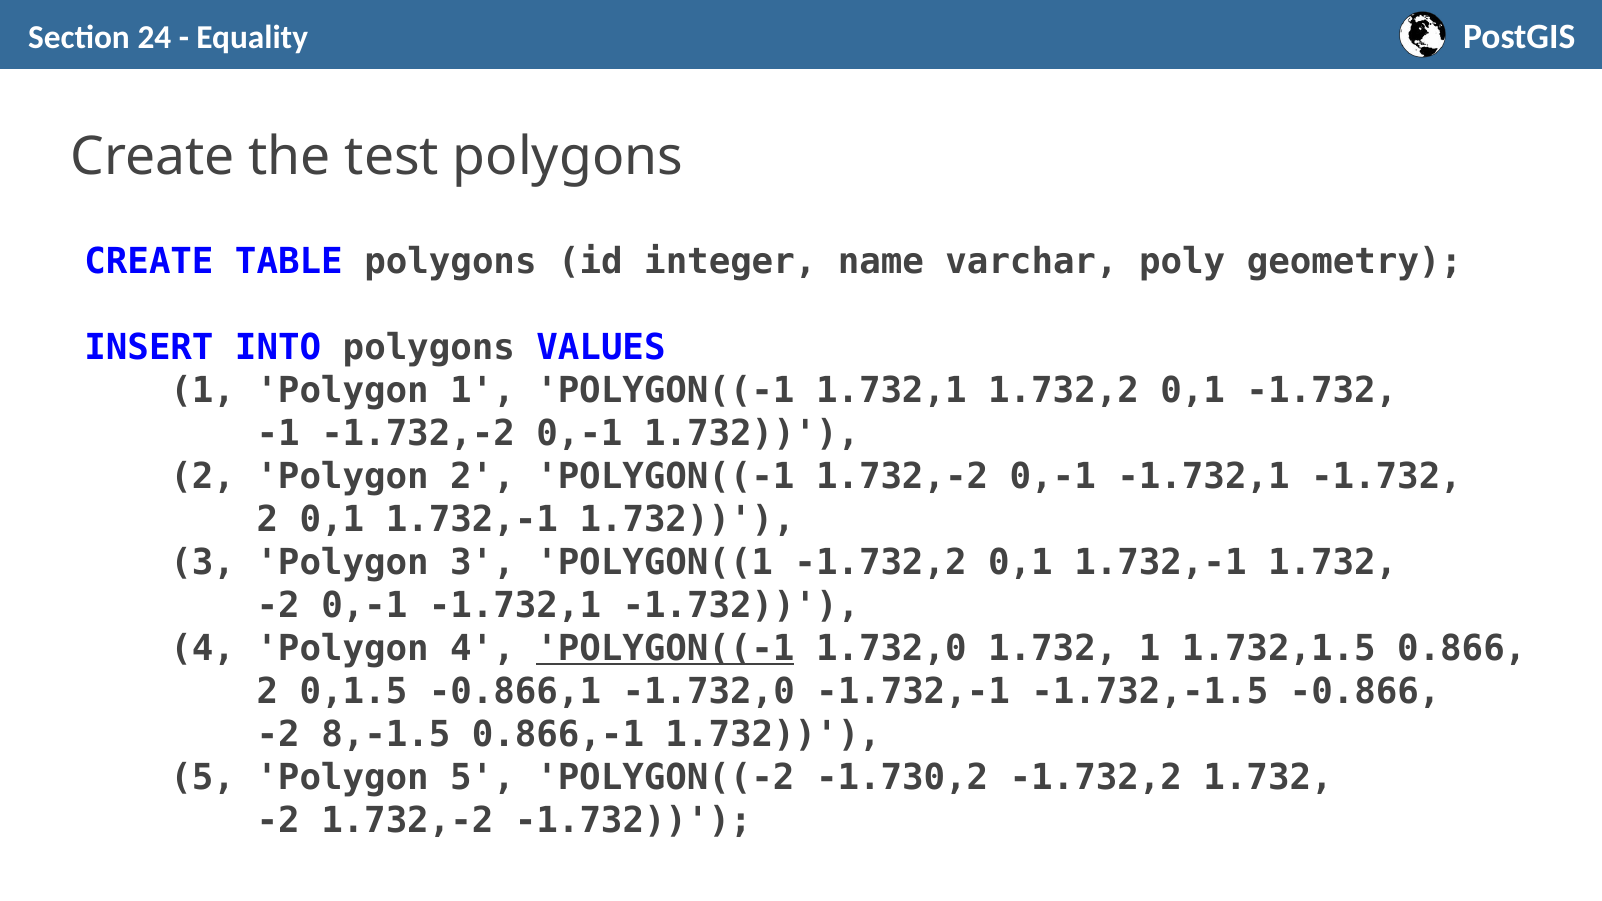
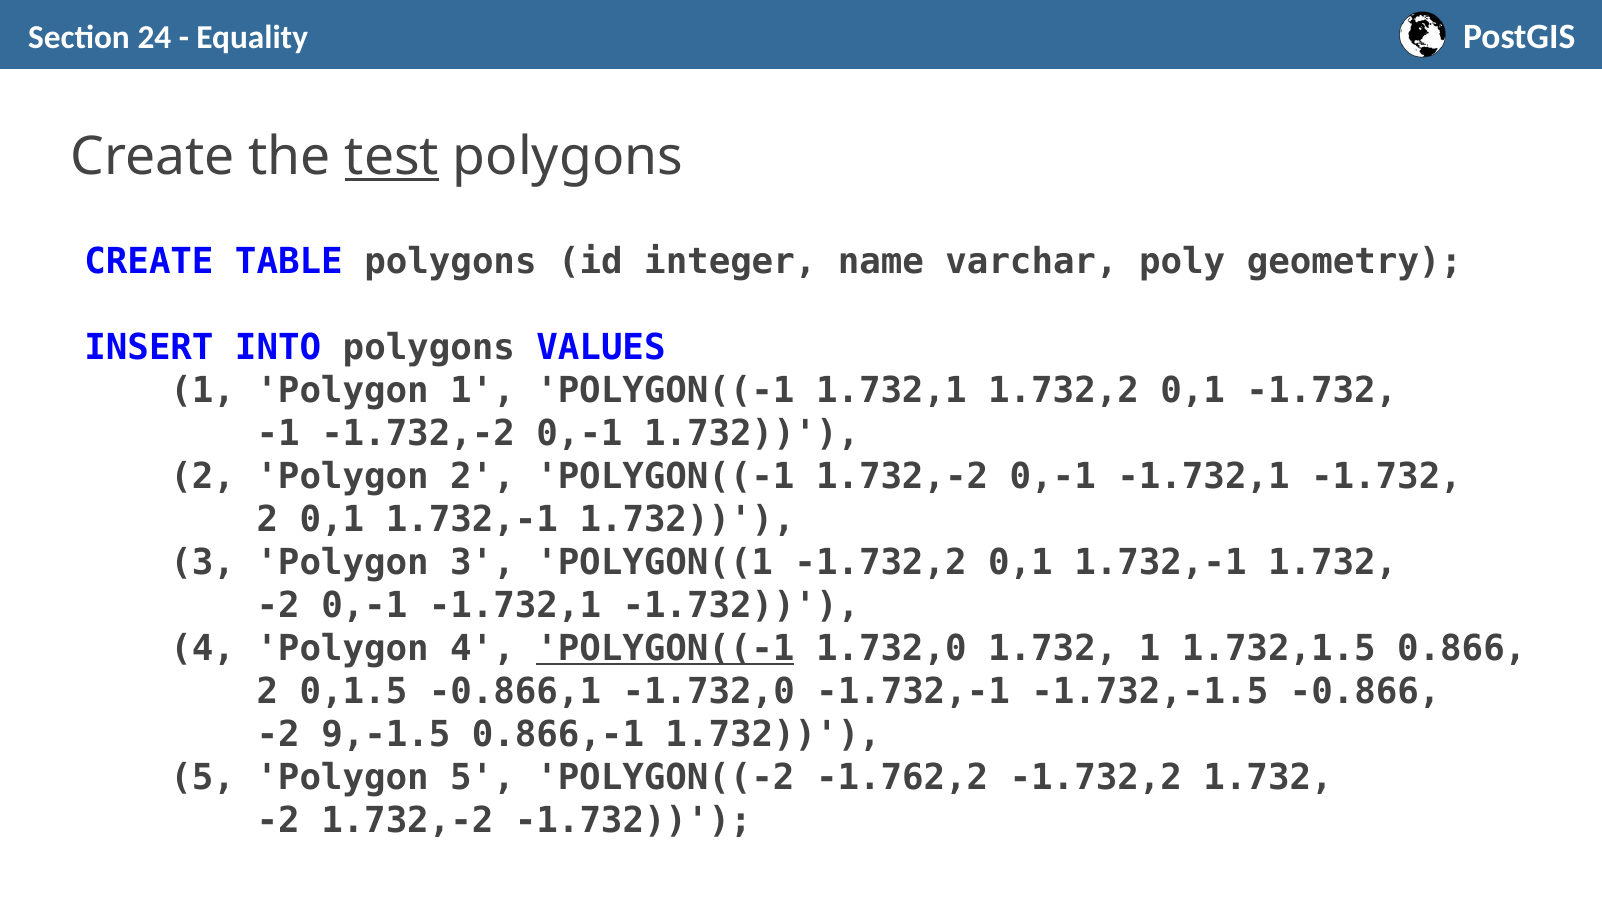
test underline: none -> present (392, 157)
8,-1.5: 8,-1.5 -> 9,-1.5 (386, 735)
-1.730,2: -1.730,2 -> -1.762,2 (902, 778)
